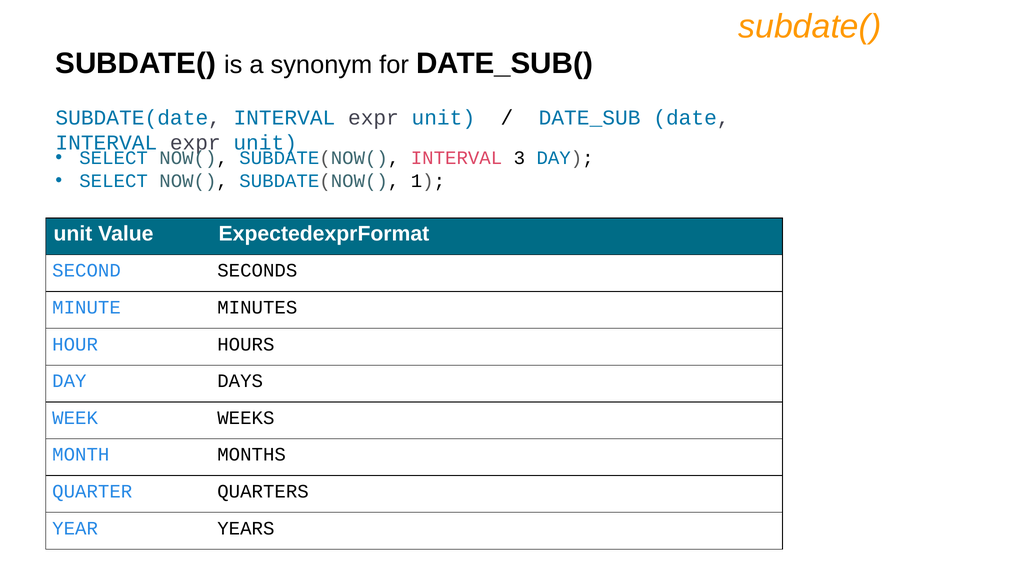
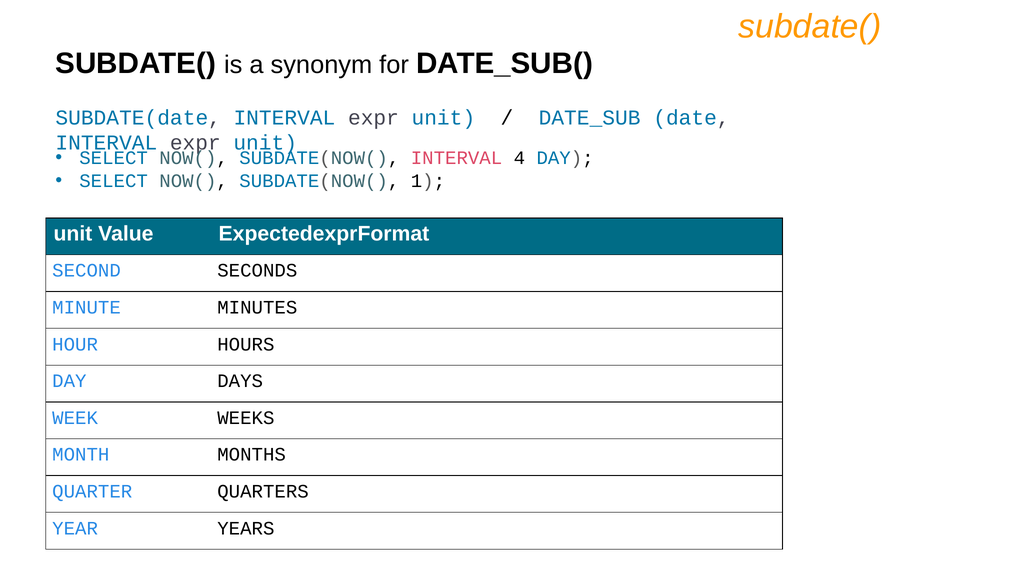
3: 3 -> 4 (519, 158)
